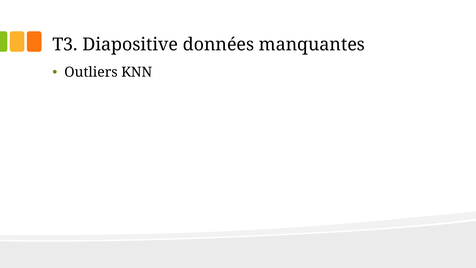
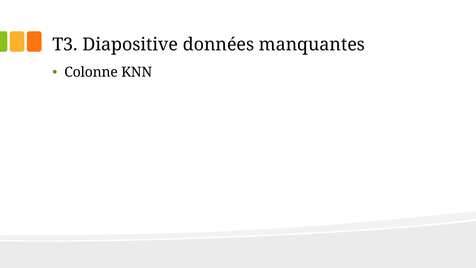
Outliers: Outliers -> Colonne (91, 72)
